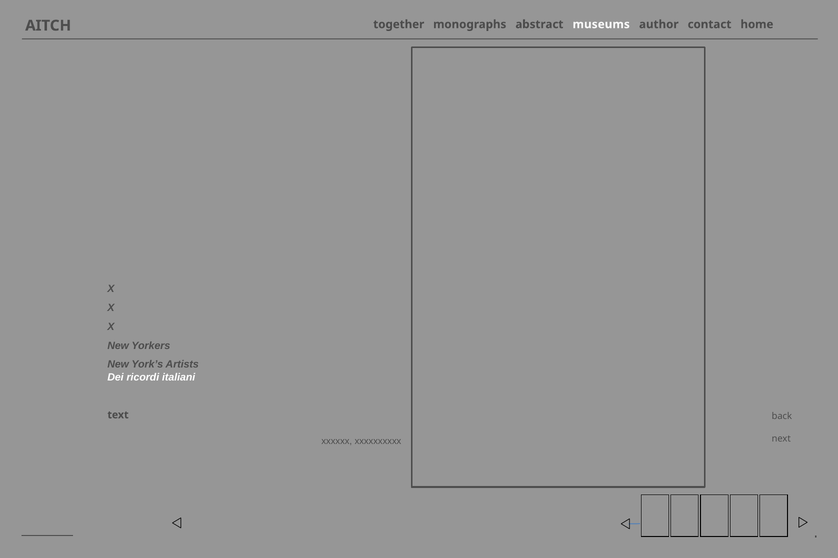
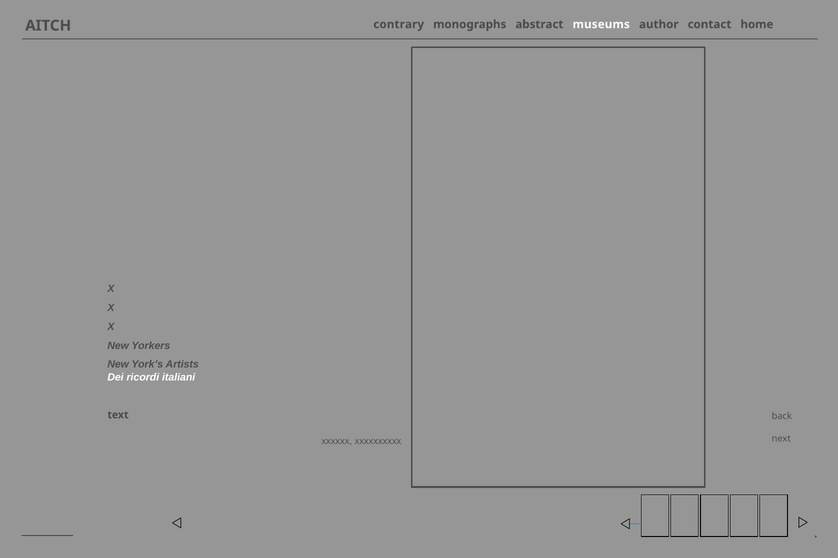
together: together -> contrary (399, 24)
